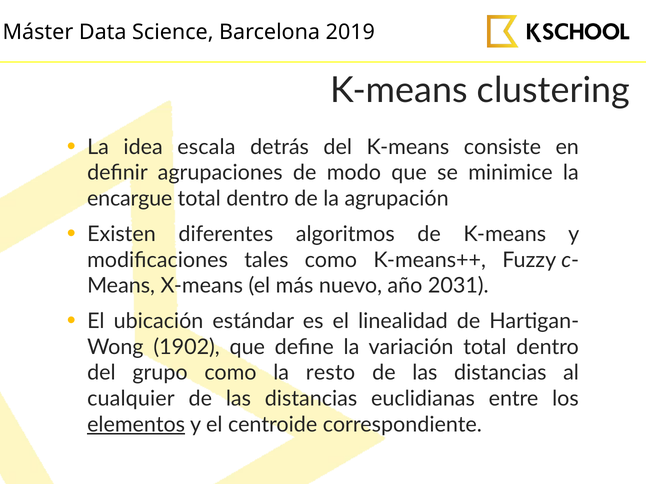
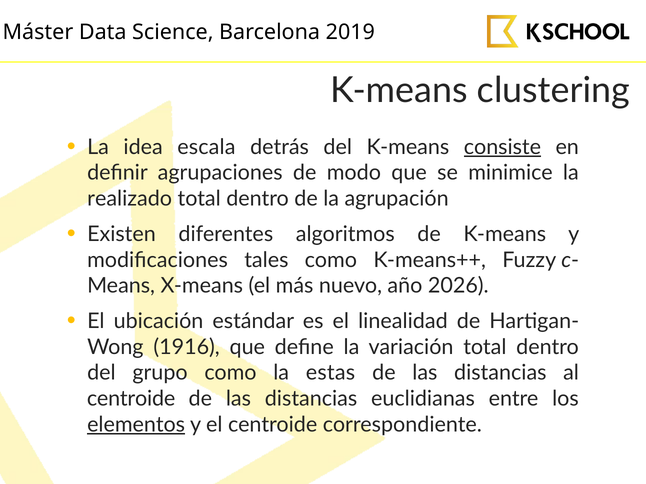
consiste underline: none -> present (502, 147)
encargue: encargue -> realizado (130, 199)
2031: 2031 -> 2026 (458, 286)
1902: 1902 -> 1916 (187, 347)
resto: resto -> estas (331, 373)
cualquier: cualquier -> centroide (131, 399)
